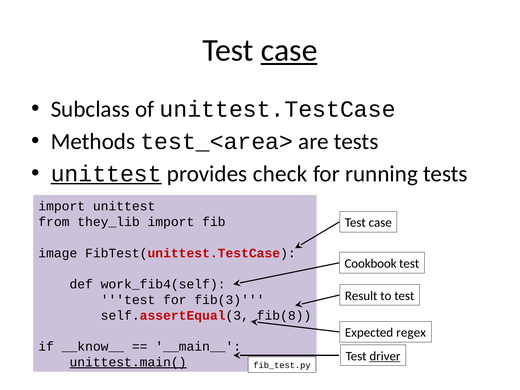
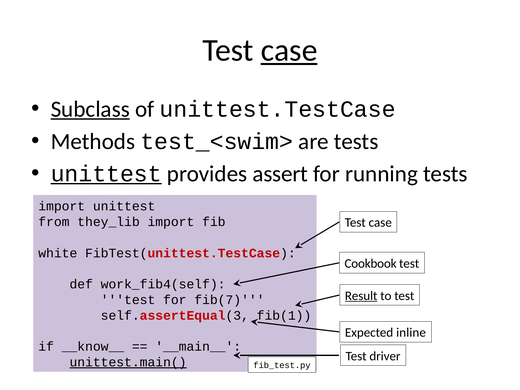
Subclass underline: none -> present (90, 109)
test_<area>: test_<area> -> test_<swim> (217, 141)
check: check -> assert (280, 174)
image: image -> white (58, 253)
Result underline: none -> present (361, 296)
fib(3: fib(3 -> fib(7 (229, 300)
fib(8: fib(8 -> fib(1 (284, 315)
regex: regex -> inline (411, 333)
driver underline: present -> none (385, 356)
